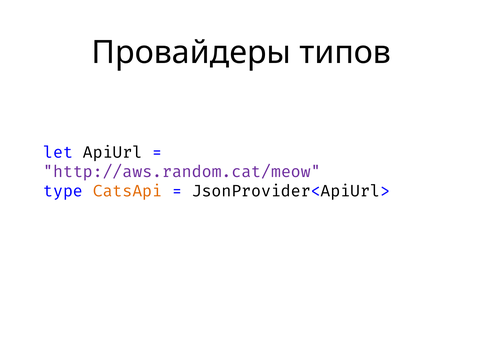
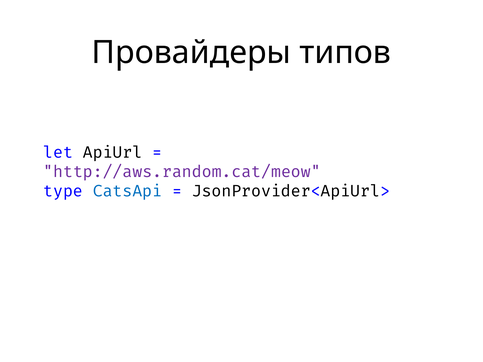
CatsApi colour: orange -> blue (127, 191)
